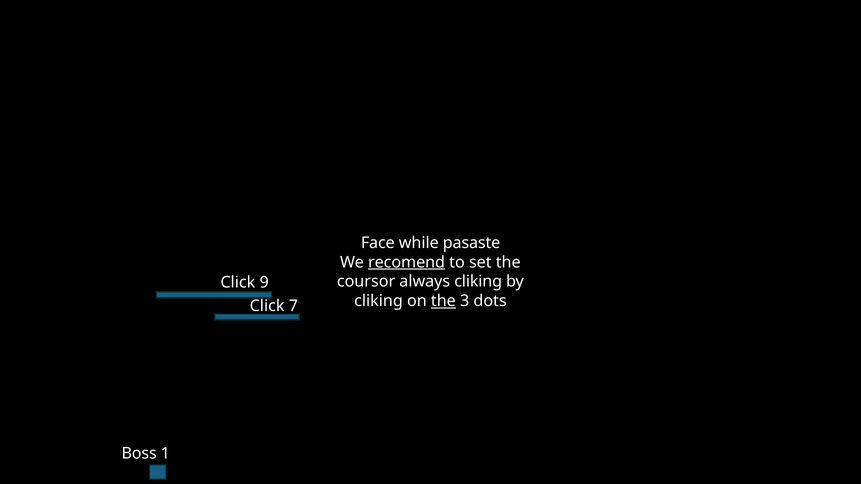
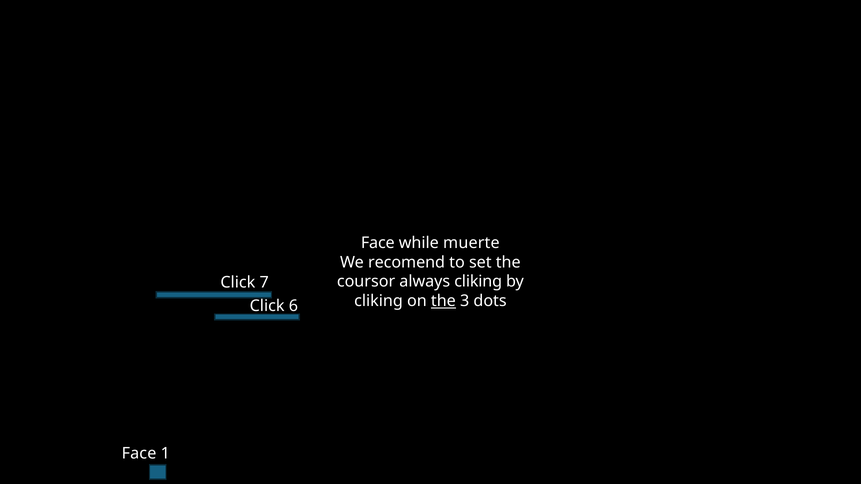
pasaste: pasaste -> muerte (471, 243)
recomend underline: present -> none (407, 262)
9: 9 -> 7 (264, 283)
7: 7 -> 6 (293, 306)
Boss: Boss -> Face (139, 453)
